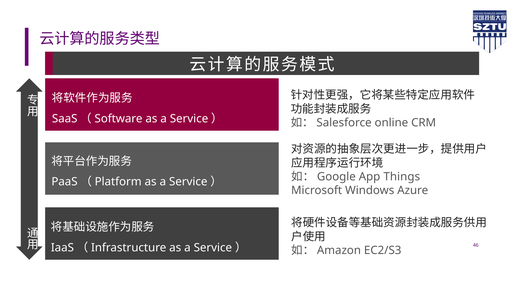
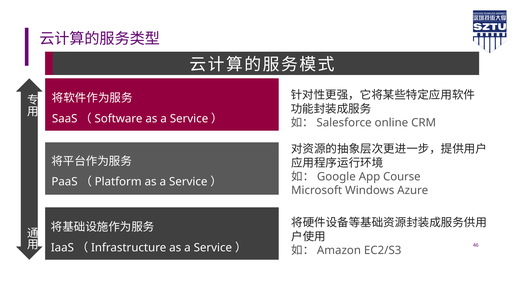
Things: Things -> Course (402, 177)
